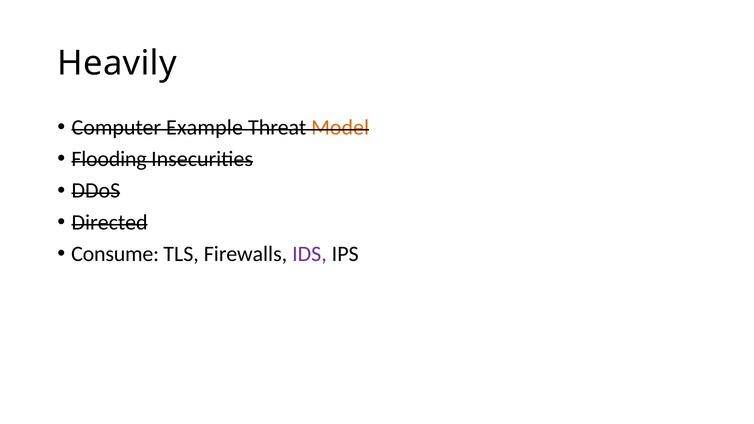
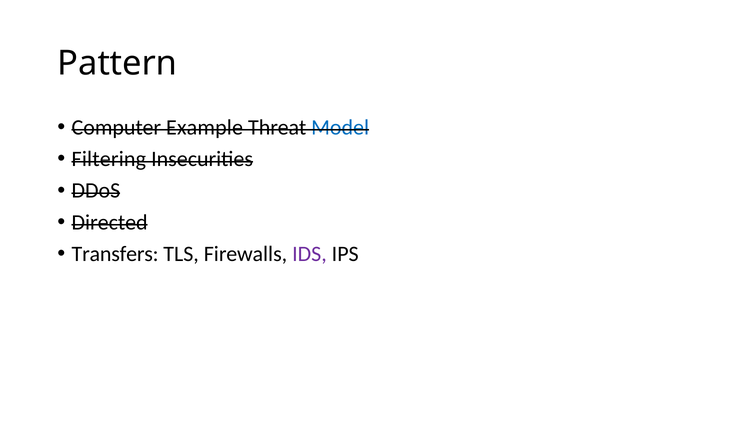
Heavily: Heavily -> Pattern (117, 63)
Model colour: orange -> blue (340, 127)
Flooding: Flooding -> Filtering (109, 159)
Consume: Consume -> Transfers (115, 254)
